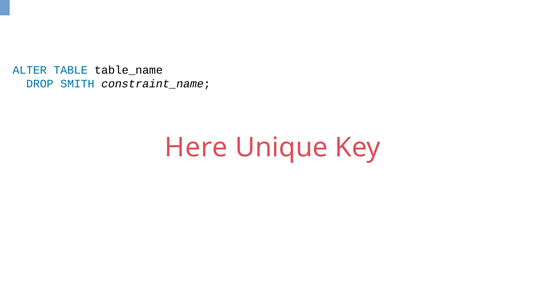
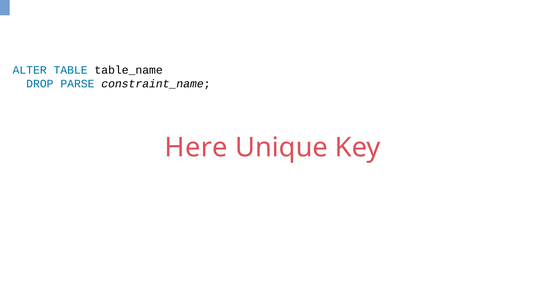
SMITH: SMITH -> PARSE (77, 84)
